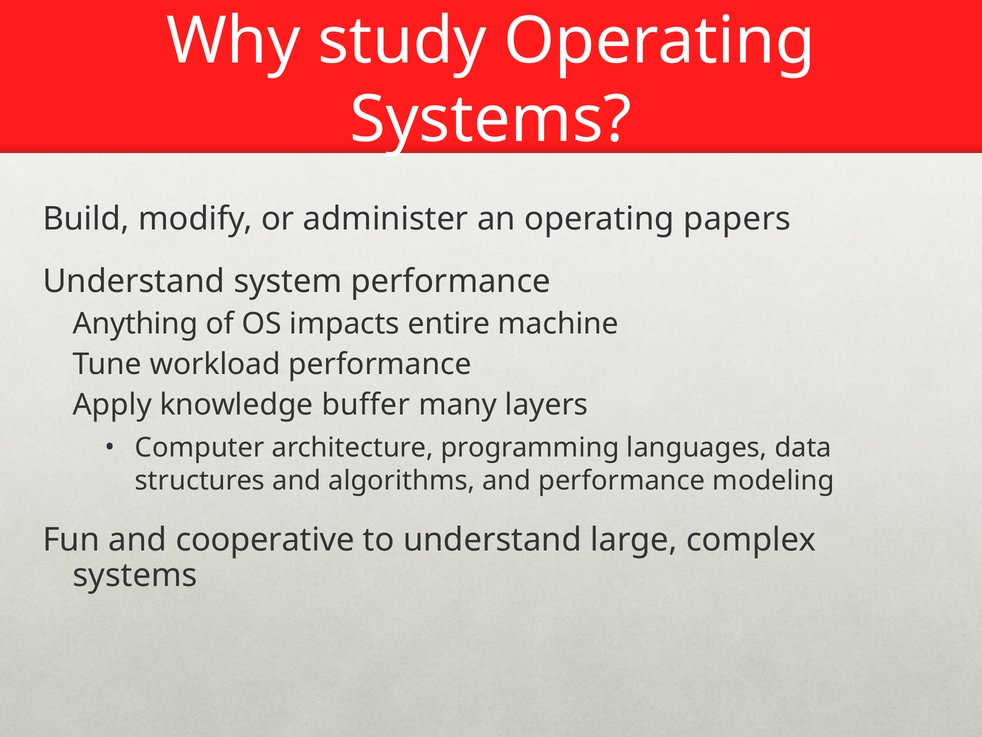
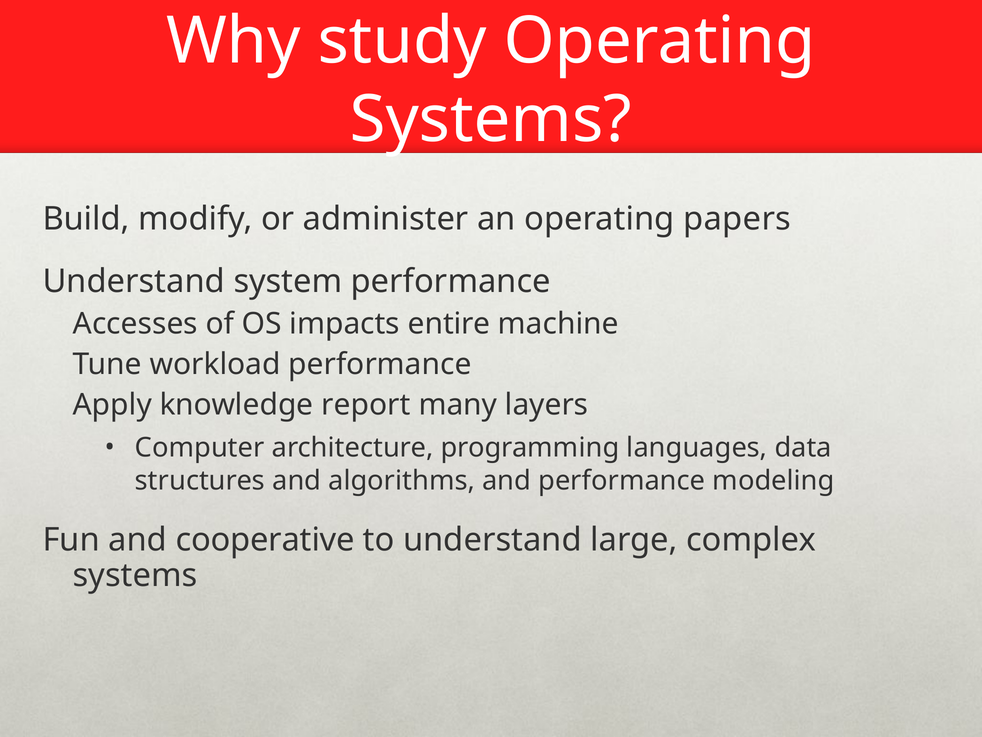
Anything: Anything -> Accesses (135, 323)
buffer: buffer -> report (366, 405)
